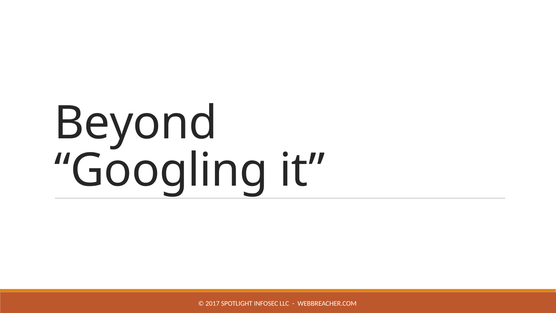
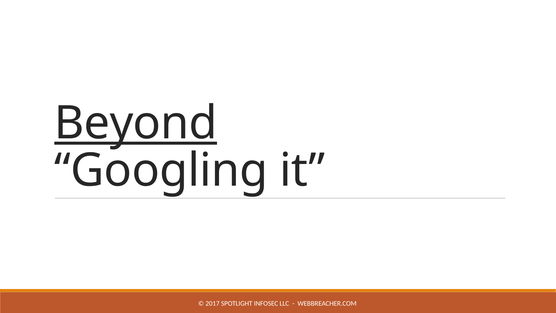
Beyond underline: none -> present (136, 123)
